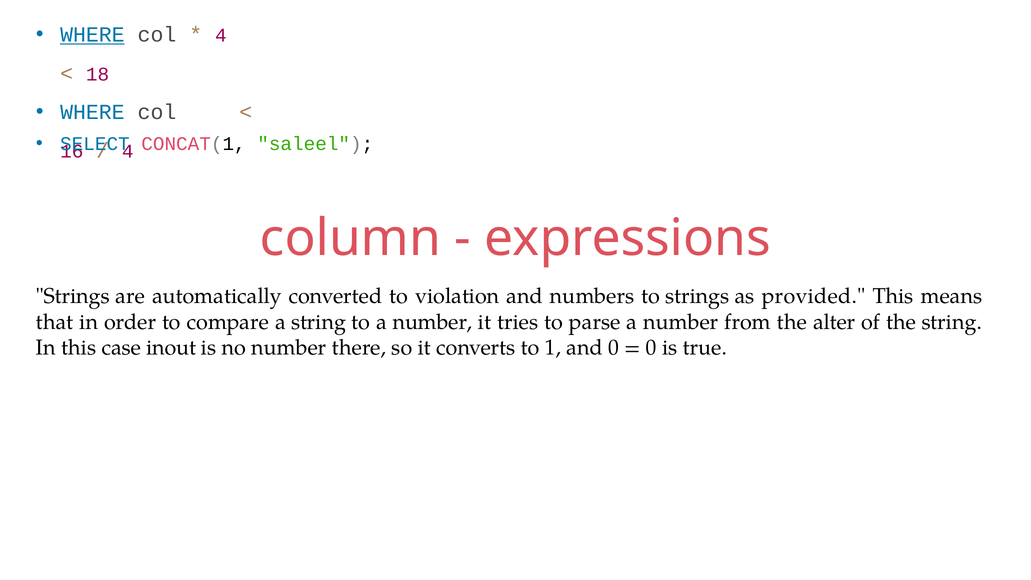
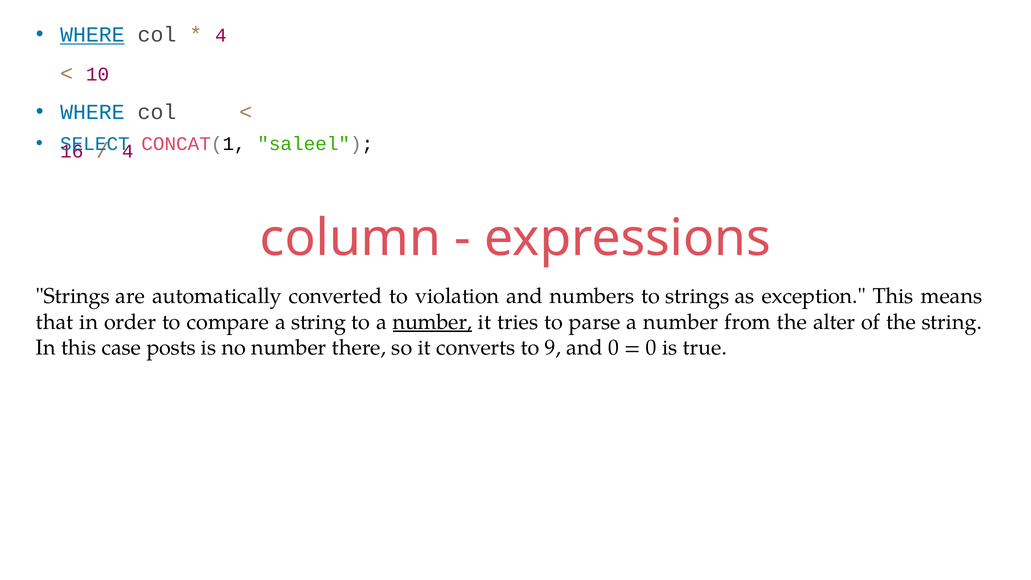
18: 18 -> 10 (98, 74)
provided: provided -> exception (814, 296)
number underline: none -> present (433, 322)
inout: inout -> posts (171, 348)
1: 1 -> 9 (553, 348)
